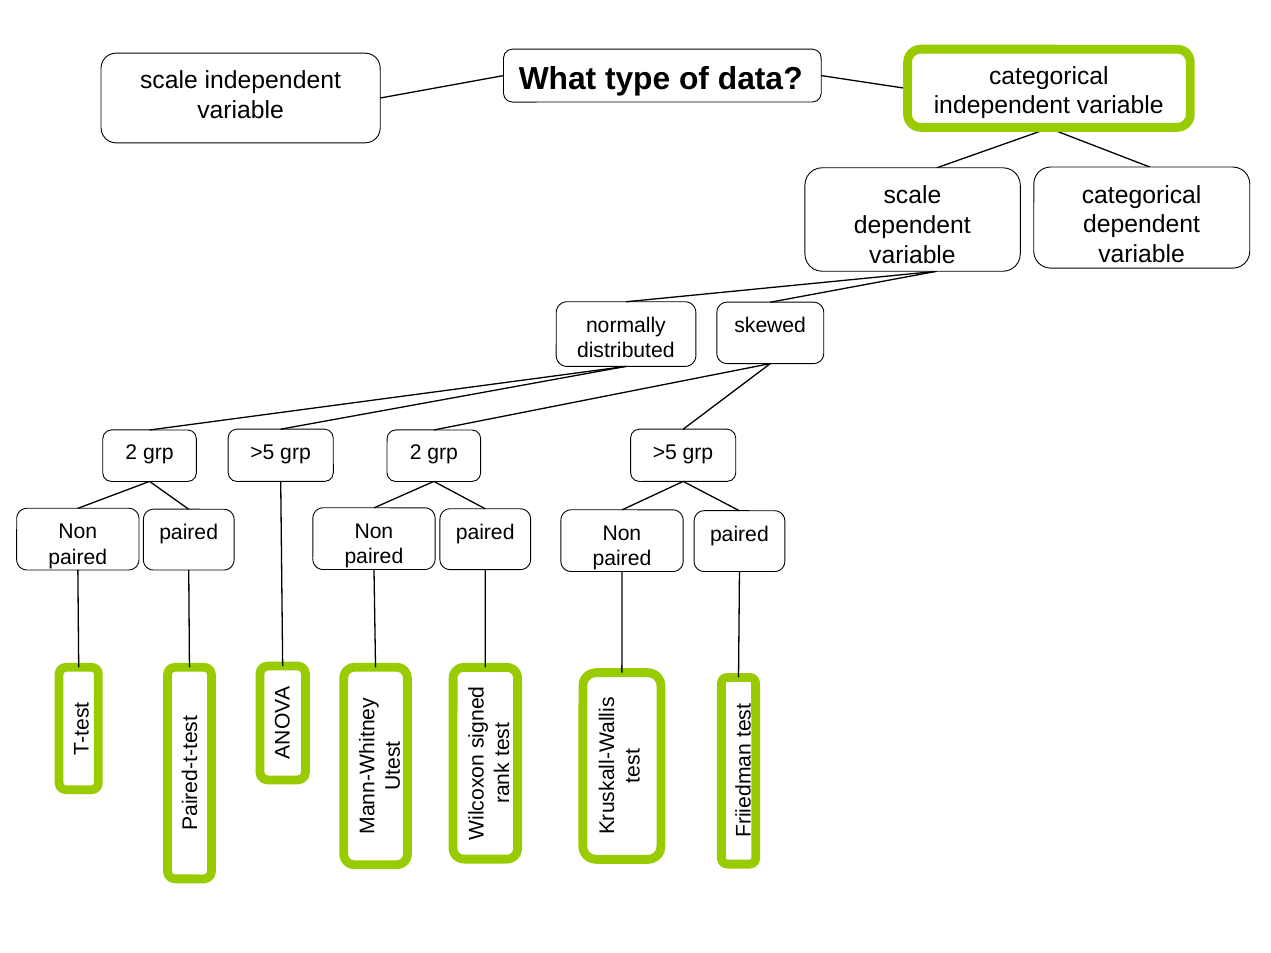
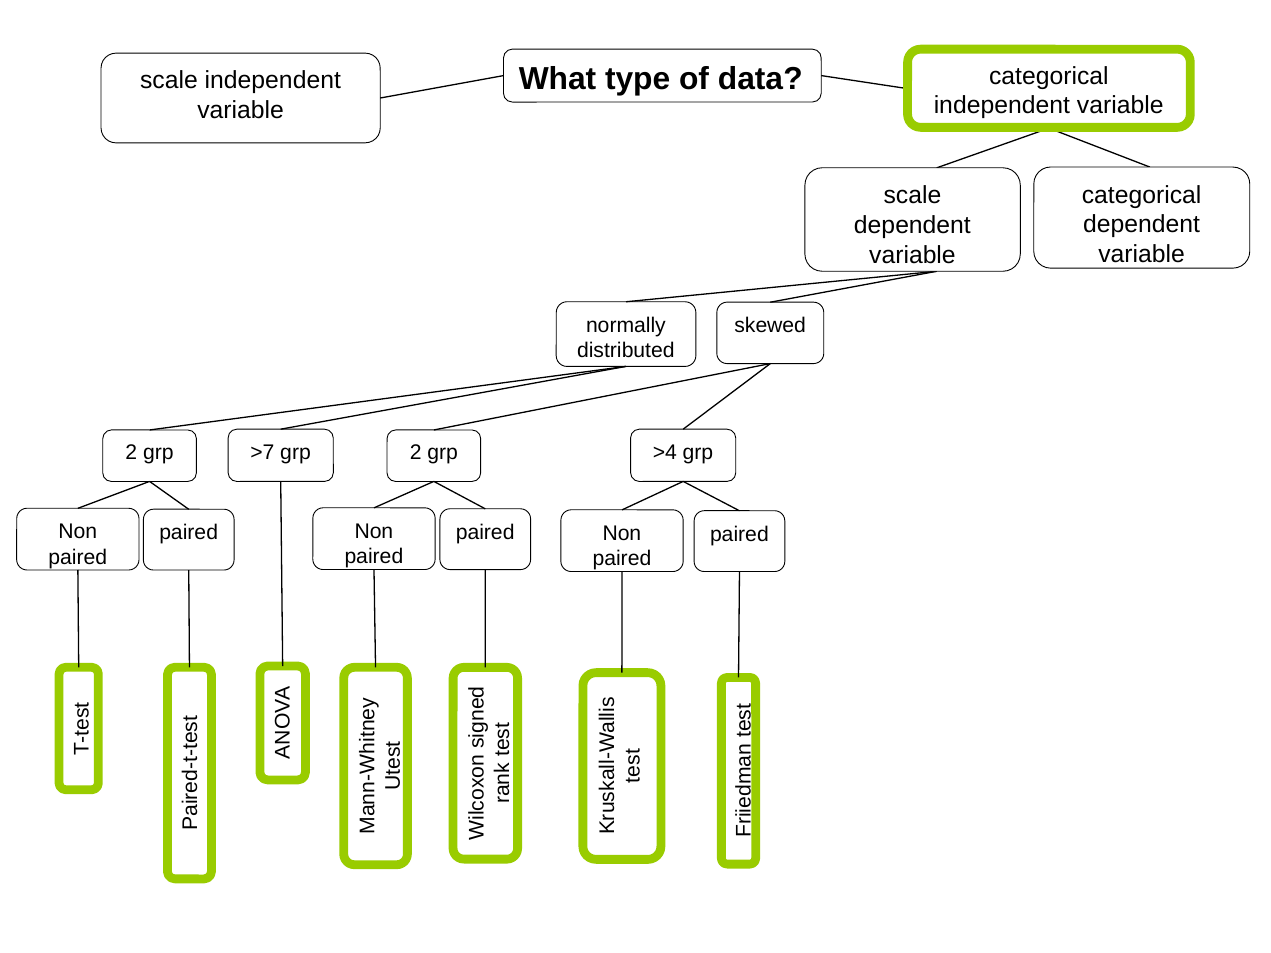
>5: >5 -> >7 (262, 452)
>5: >5 -> >4 (665, 452)
